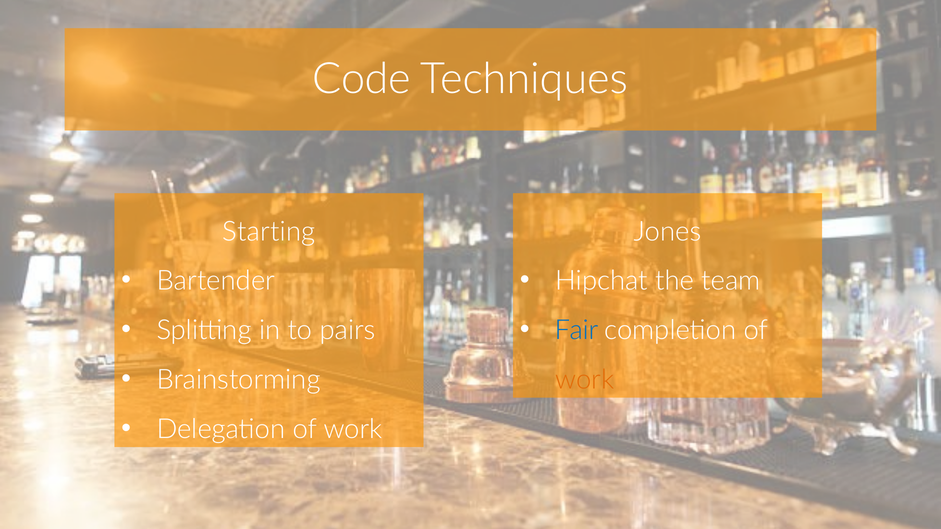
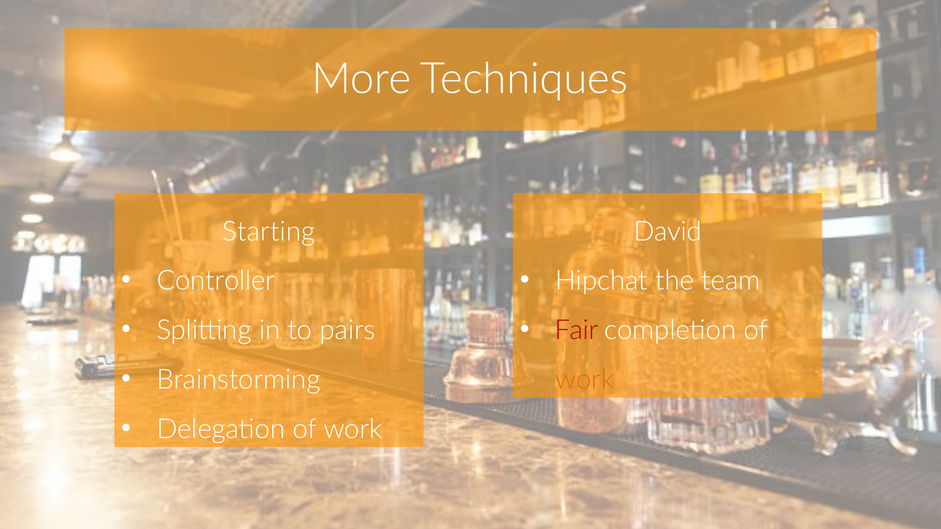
Code: Code -> More (361, 79)
Jones: Jones -> David (668, 232)
Bartender: Bartender -> Controller (216, 281)
Fair colour: blue -> red (577, 330)
